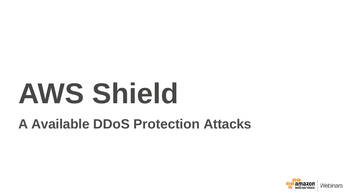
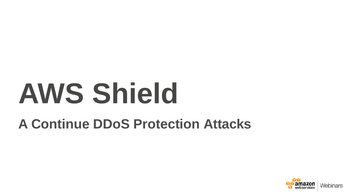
Available: Available -> Continue (60, 125)
